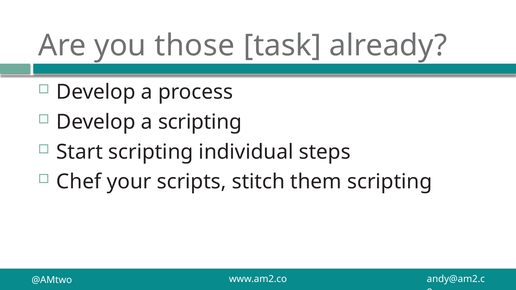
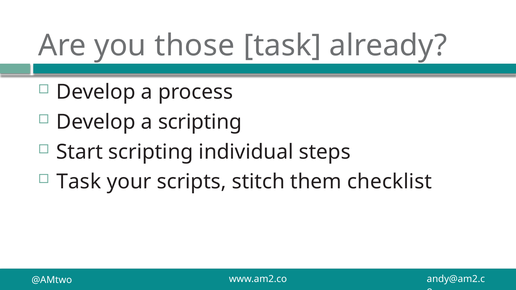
Chef: Chef -> Task (79, 182)
them scripting: scripting -> checklist (390, 182)
